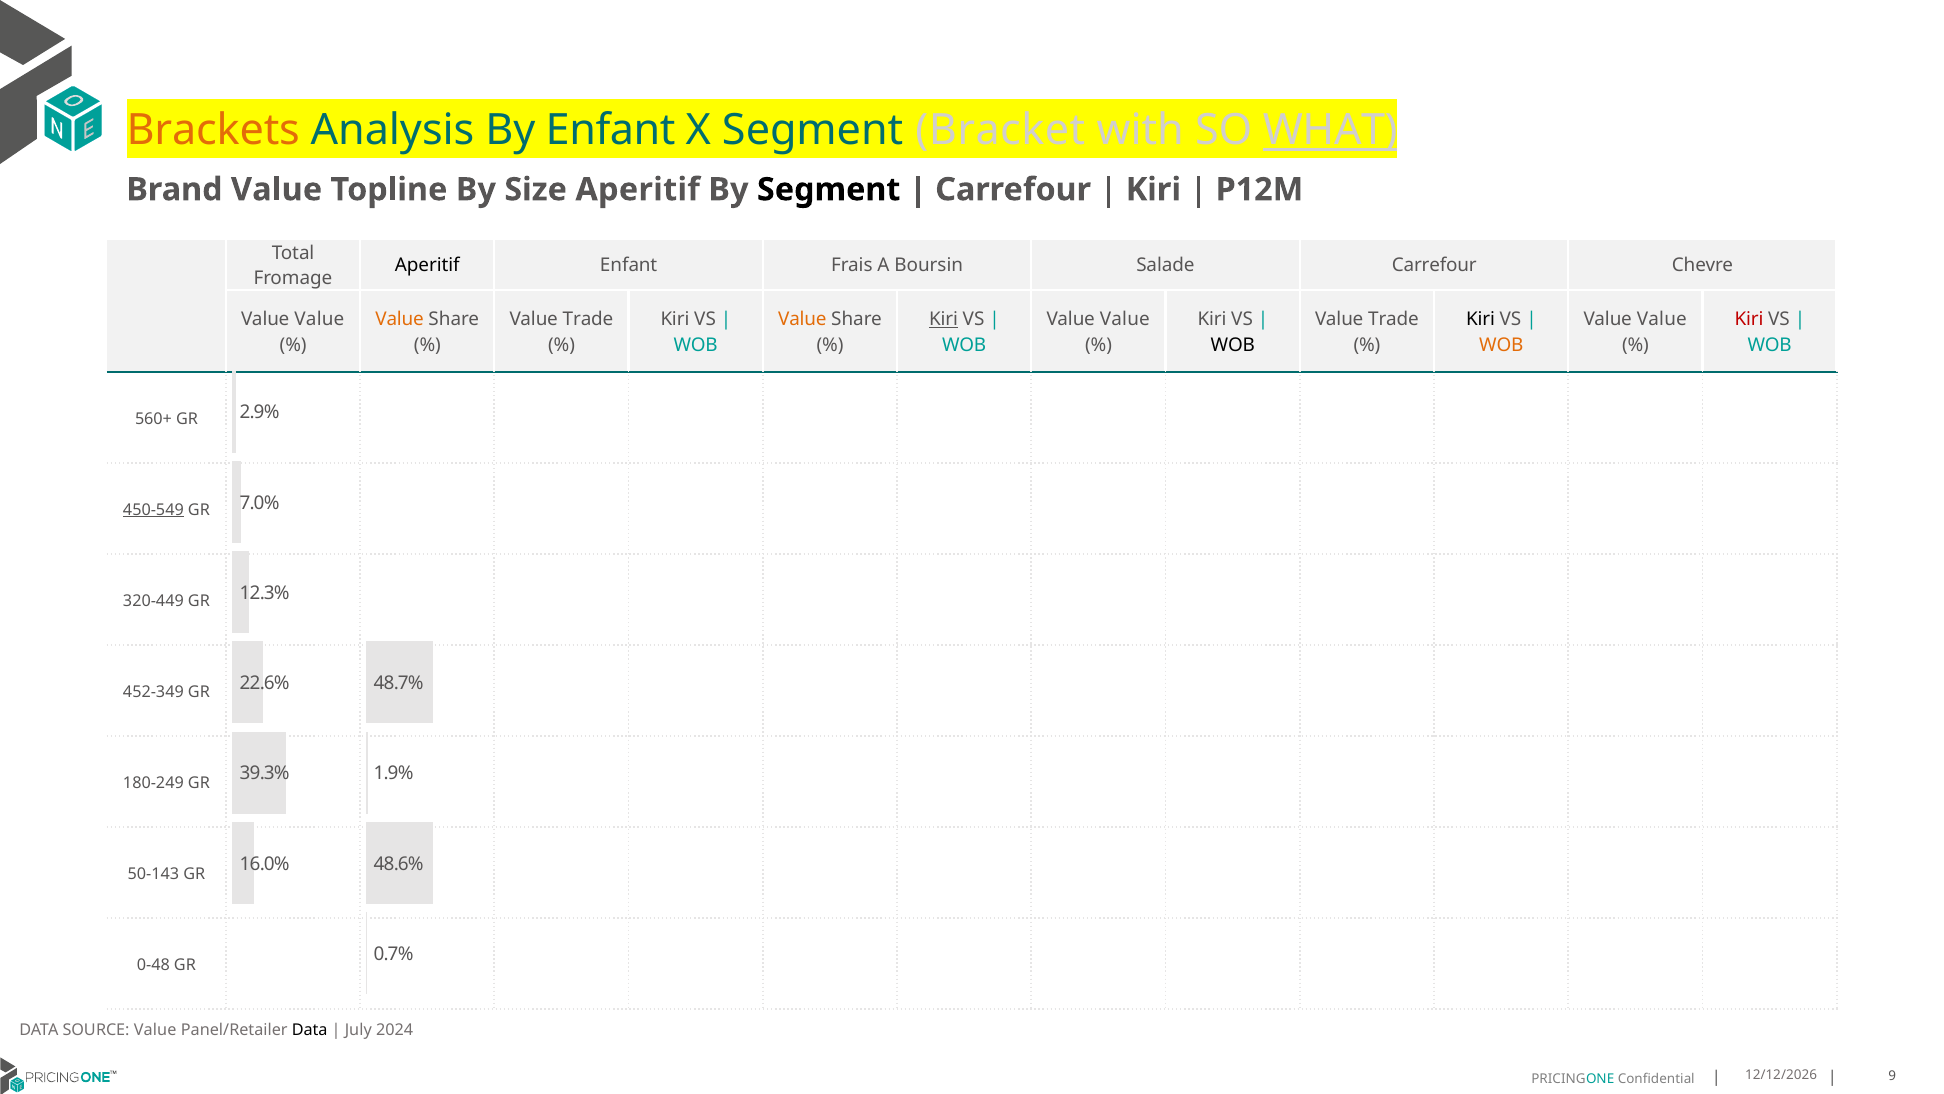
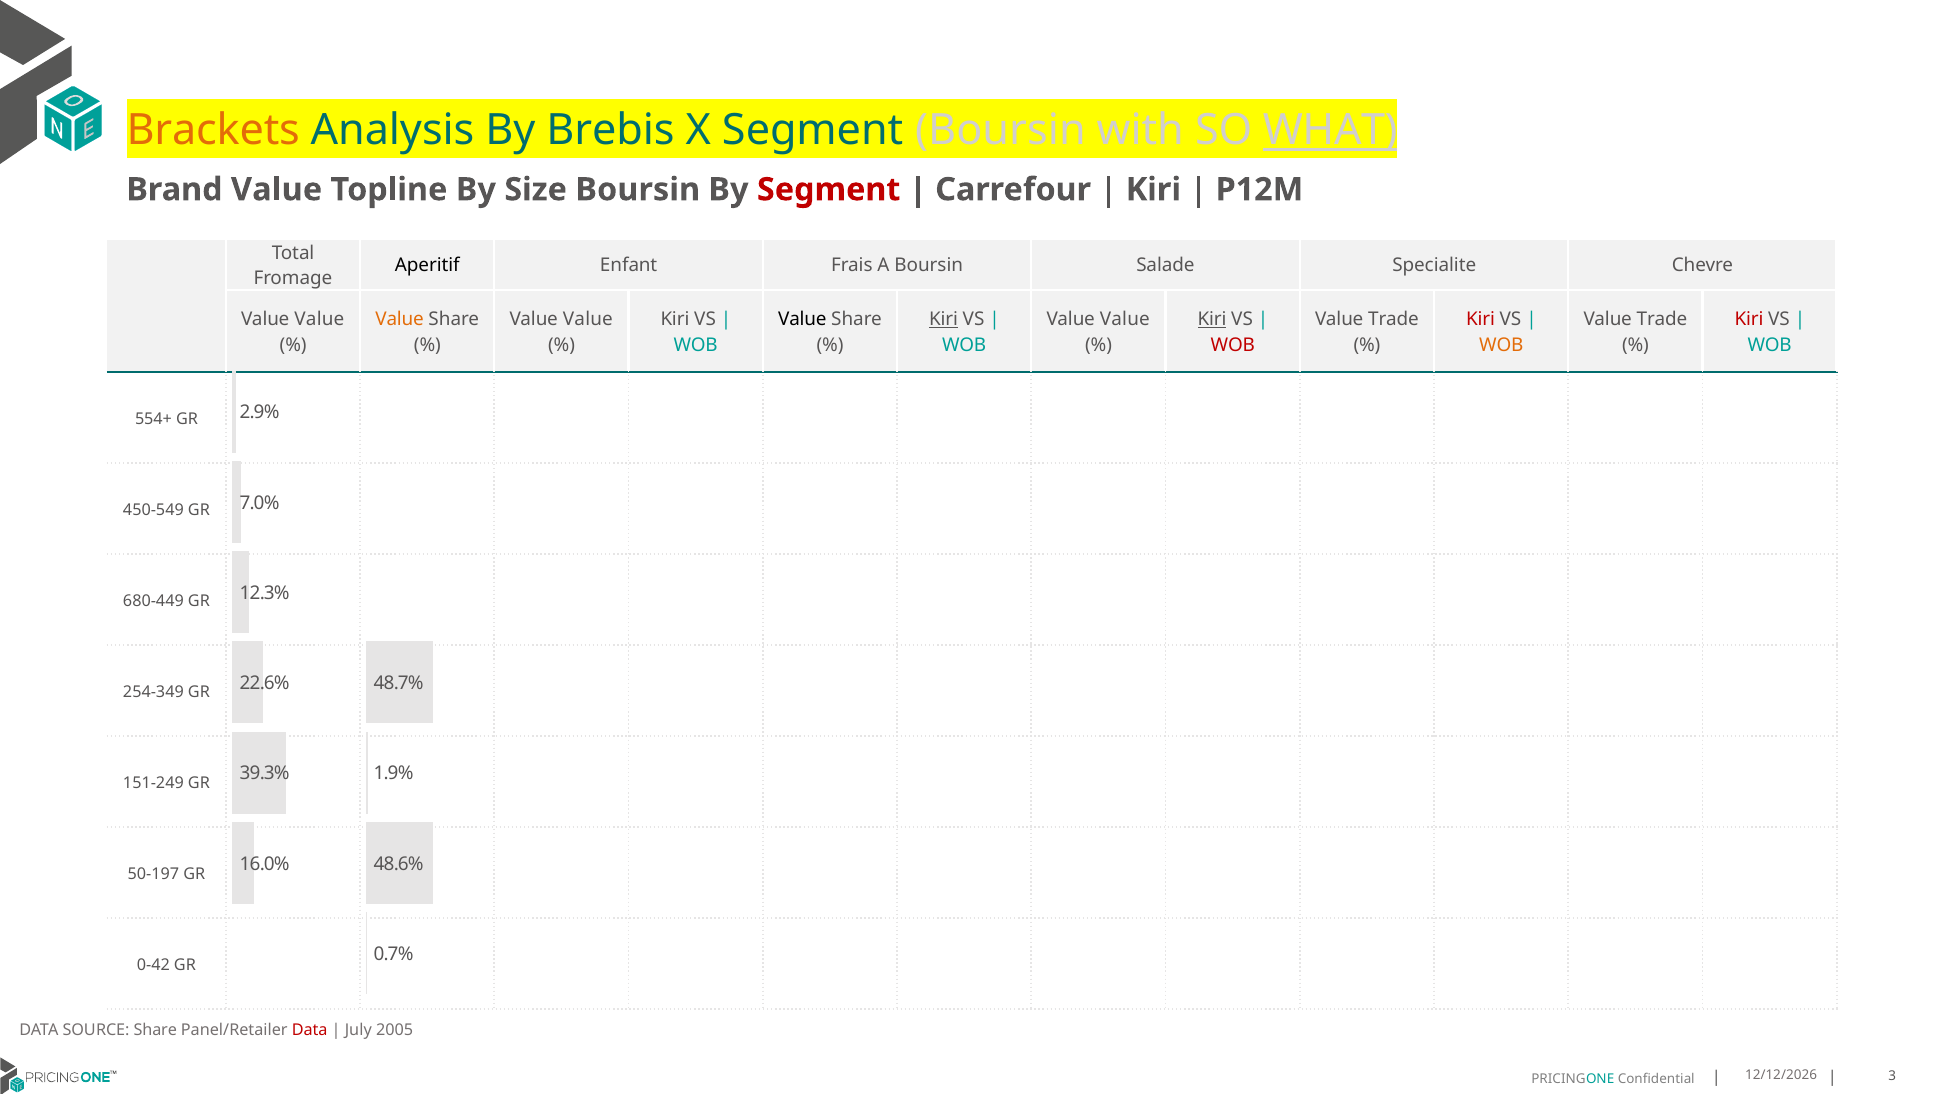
By Enfant: Enfant -> Brebis (610, 131)
Segment Bracket: Bracket -> Boursin (1000, 131)
Size Aperitif: Aperitif -> Boursin (638, 190)
Segment colour: black -> red (829, 190)
Salade Carrefour: Carrefour -> Specialite (1434, 266)
Trade: Trade -> Value (588, 319)
Value colour: orange -> black (802, 319)
Kiri underline: none -> present (1212, 319)
Kiri colour: black -> red (1480, 319)
Value: Value -> Trade (1662, 319)
WOB colour: black -> red (1233, 345)
560+: 560+ -> 554+ (153, 419)
450-549 underline: present -> none (153, 510)
320-449: 320-449 -> 680-449 (153, 601)
452-349: 452-349 -> 254-349 (153, 692)
180-249: 180-249 -> 151-249 (153, 783)
50-143: 50-143 -> 50-197 (153, 874)
0-48: 0-48 -> 0-42 (153, 965)
SOURCE Value: Value -> Share (155, 1030)
Data colour: black -> red (310, 1030)
2024: 2024 -> 2005 (395, 1030)
9: 9 -> 3 (1892, 1075)
